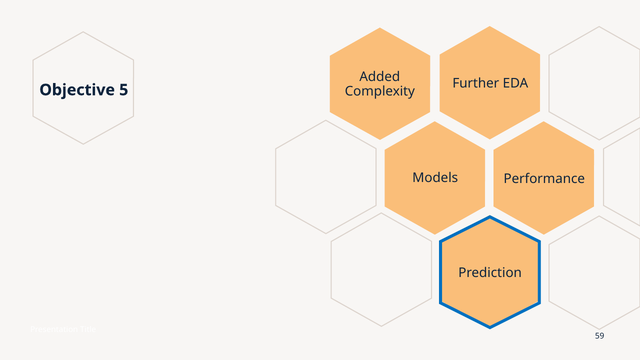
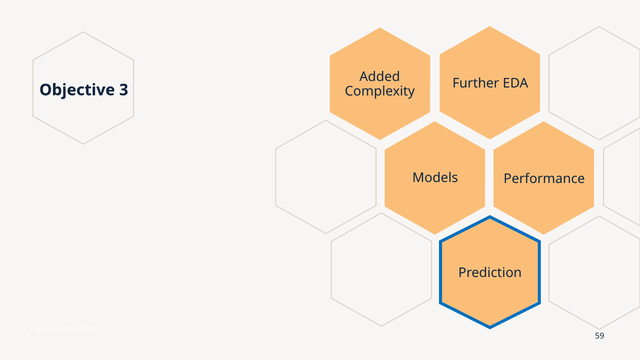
5: 5 -> 3 (124, 90)
